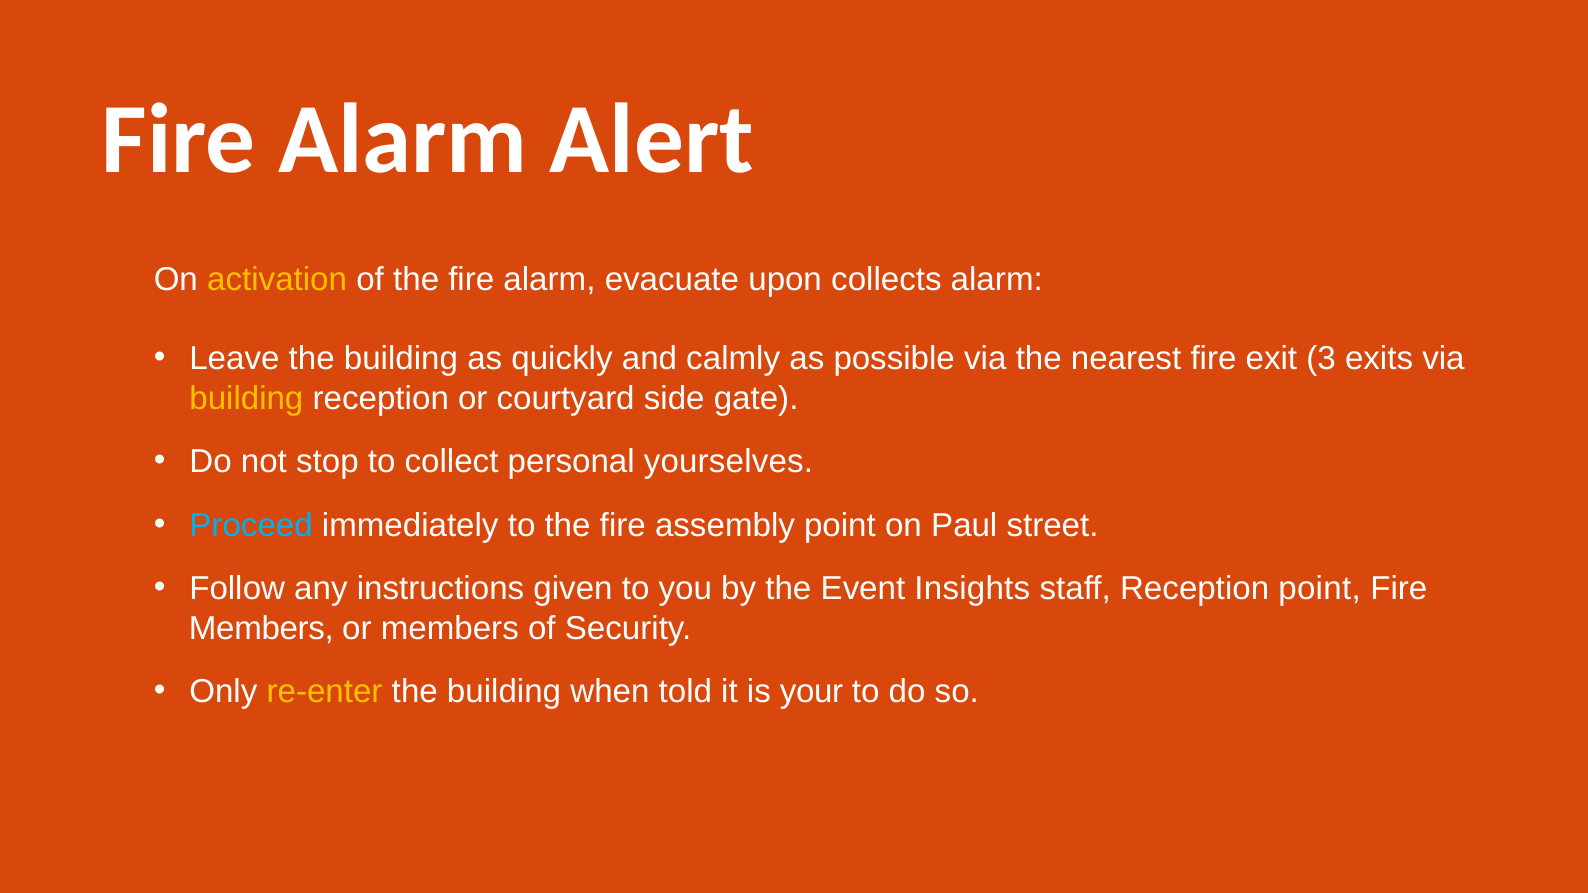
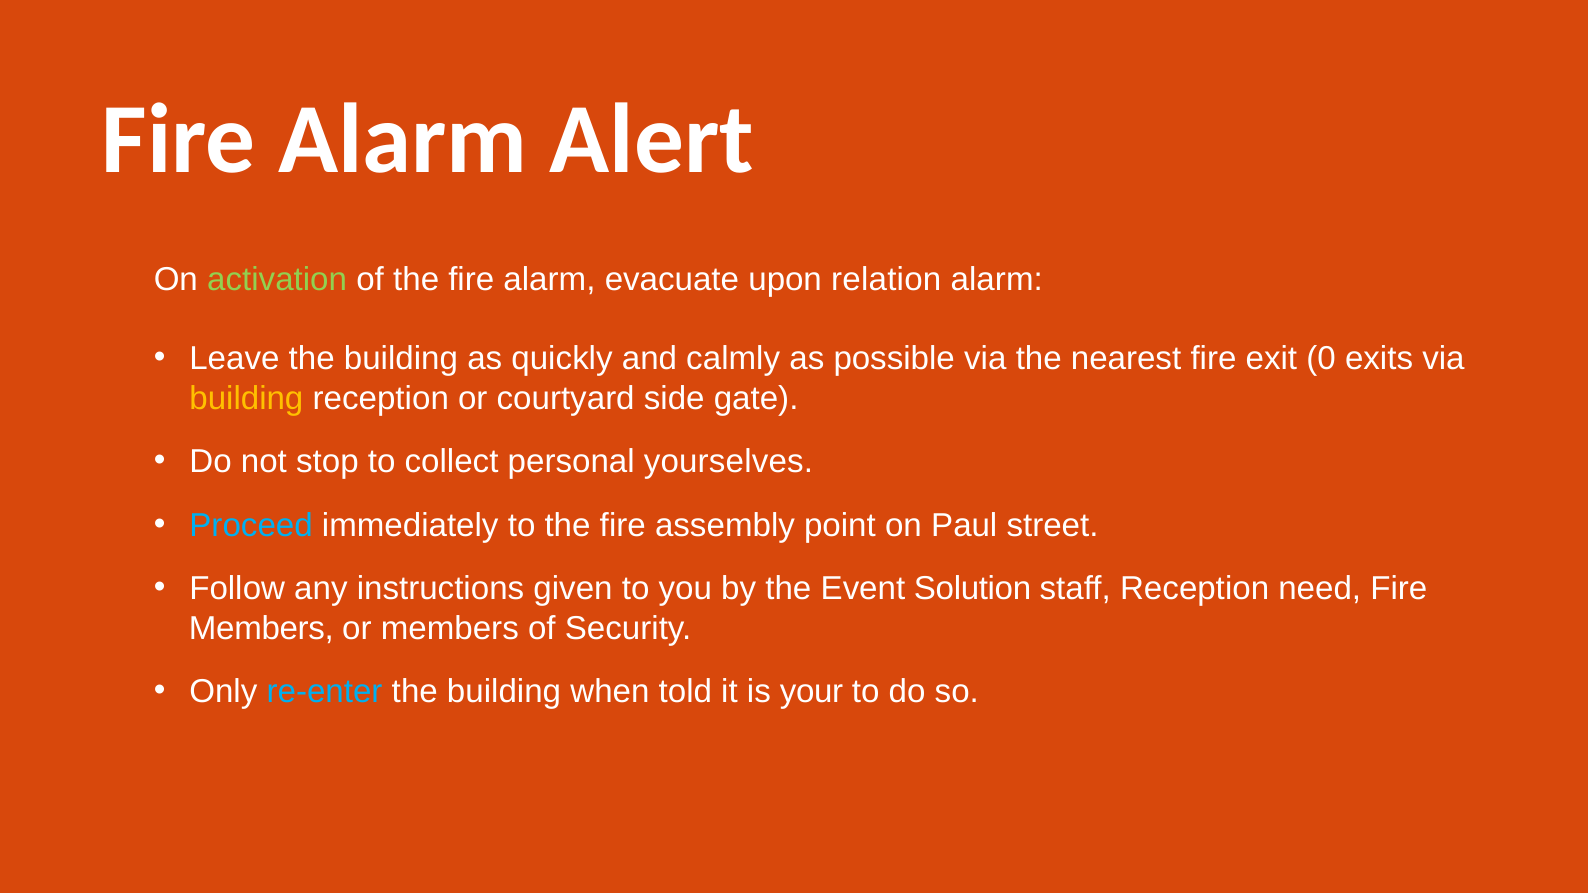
activation colour: yellow -> light green (277, 279)
collects: collects -> relation (886, 279)
3: 3 -> 0 (1321, 359)
Insights: Insights -> Solution (973, 589)
Reception point: point -> need (1320, 589)
re-enter colour: yellow -> light blue (325, 692)
